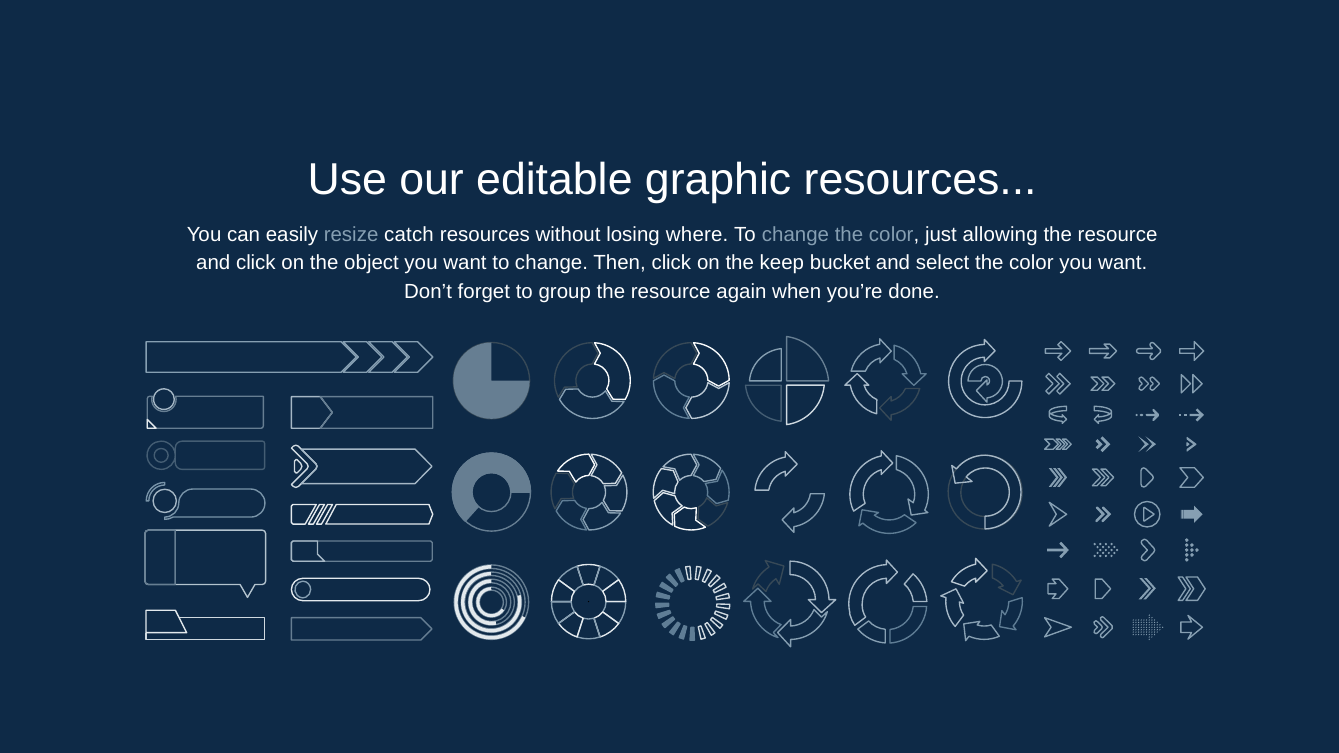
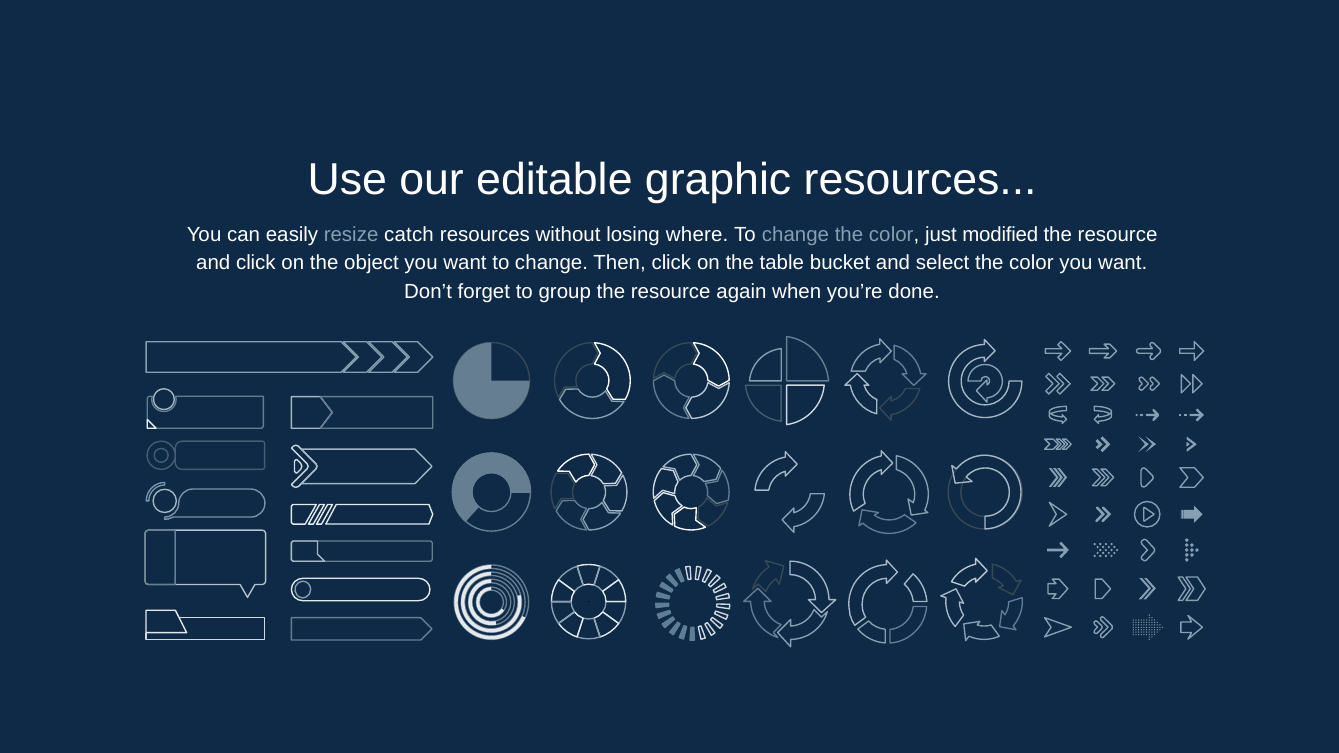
allowing: allowing -> modified (1000, 235)
keep: keep -> table (782, 263)
